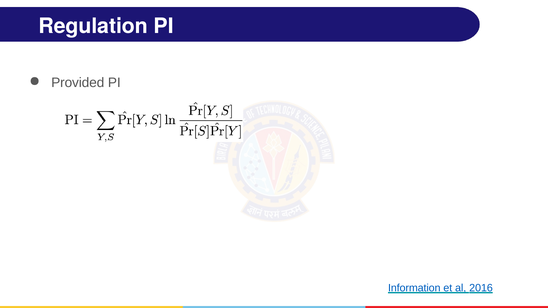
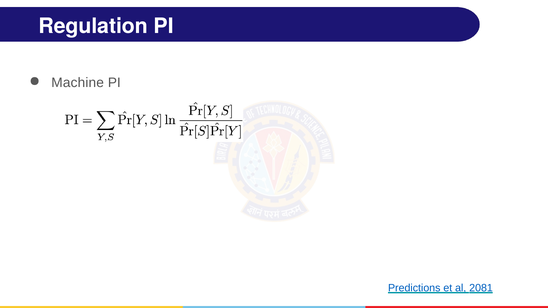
Provided: Provided -> Machine (78, 83)
Information: Information -> Predictions (414, 288)
2016: 2016 -> 2081 (481, 288)
